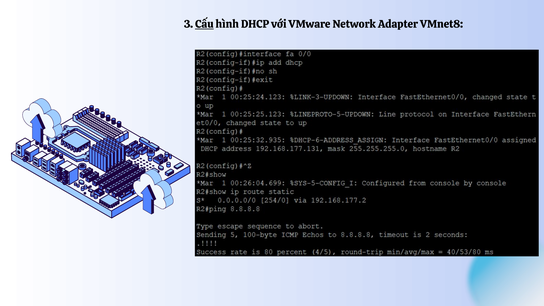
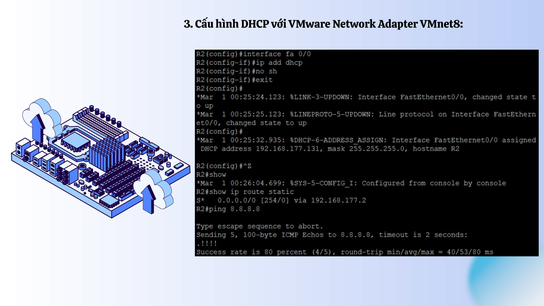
Cấu underline: present -> none (204, 24)
